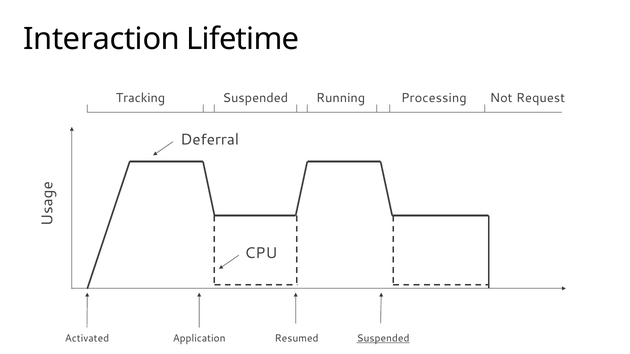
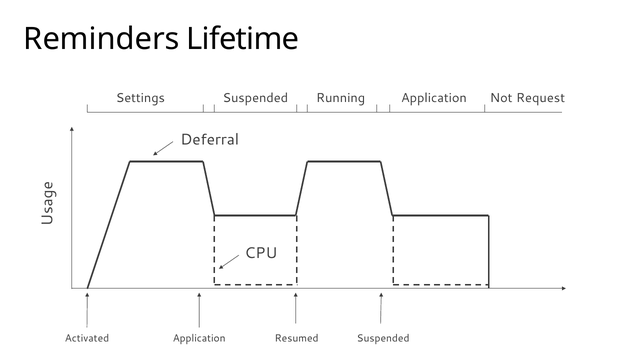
Interaction: Interaction -> Reminders (101, 39)
Tracking: Tracking -> Settings (140, 98)
Running Processing: Processing -> Application (434, 98)
Suspended underline: present -> none (383, 339)
